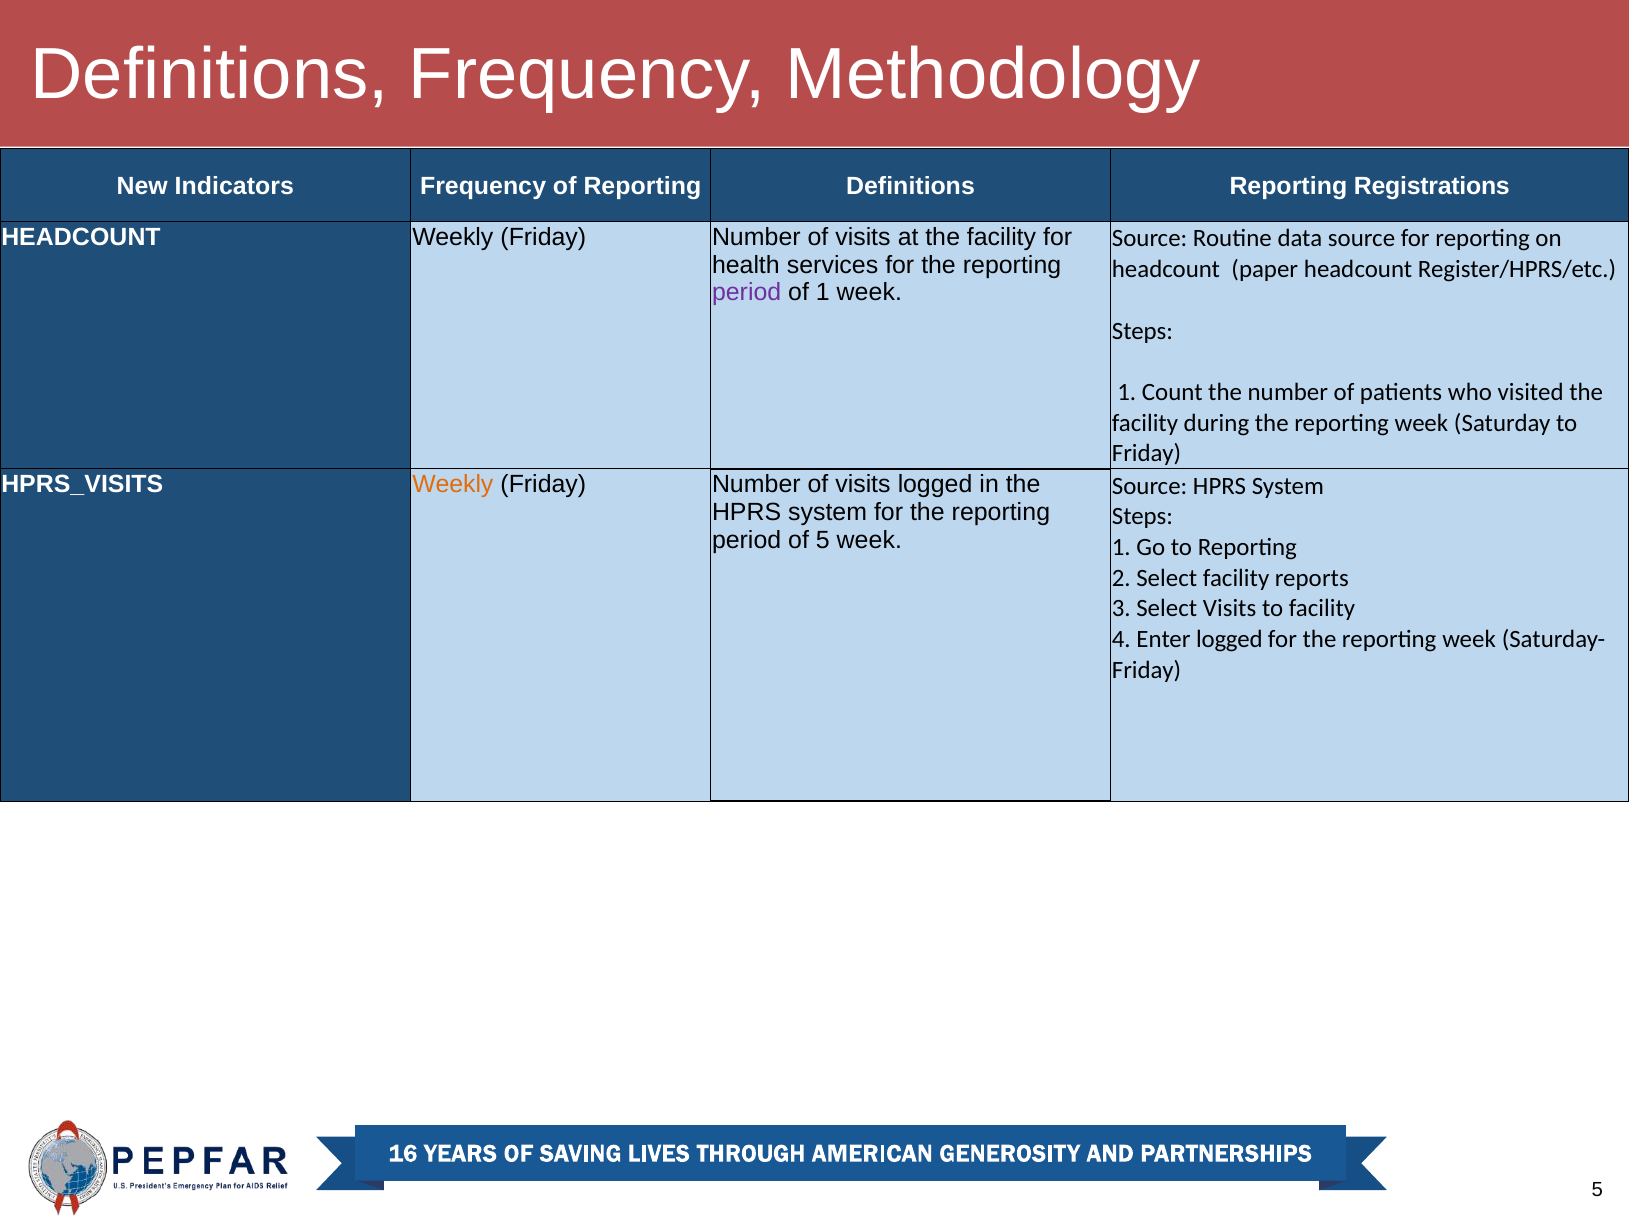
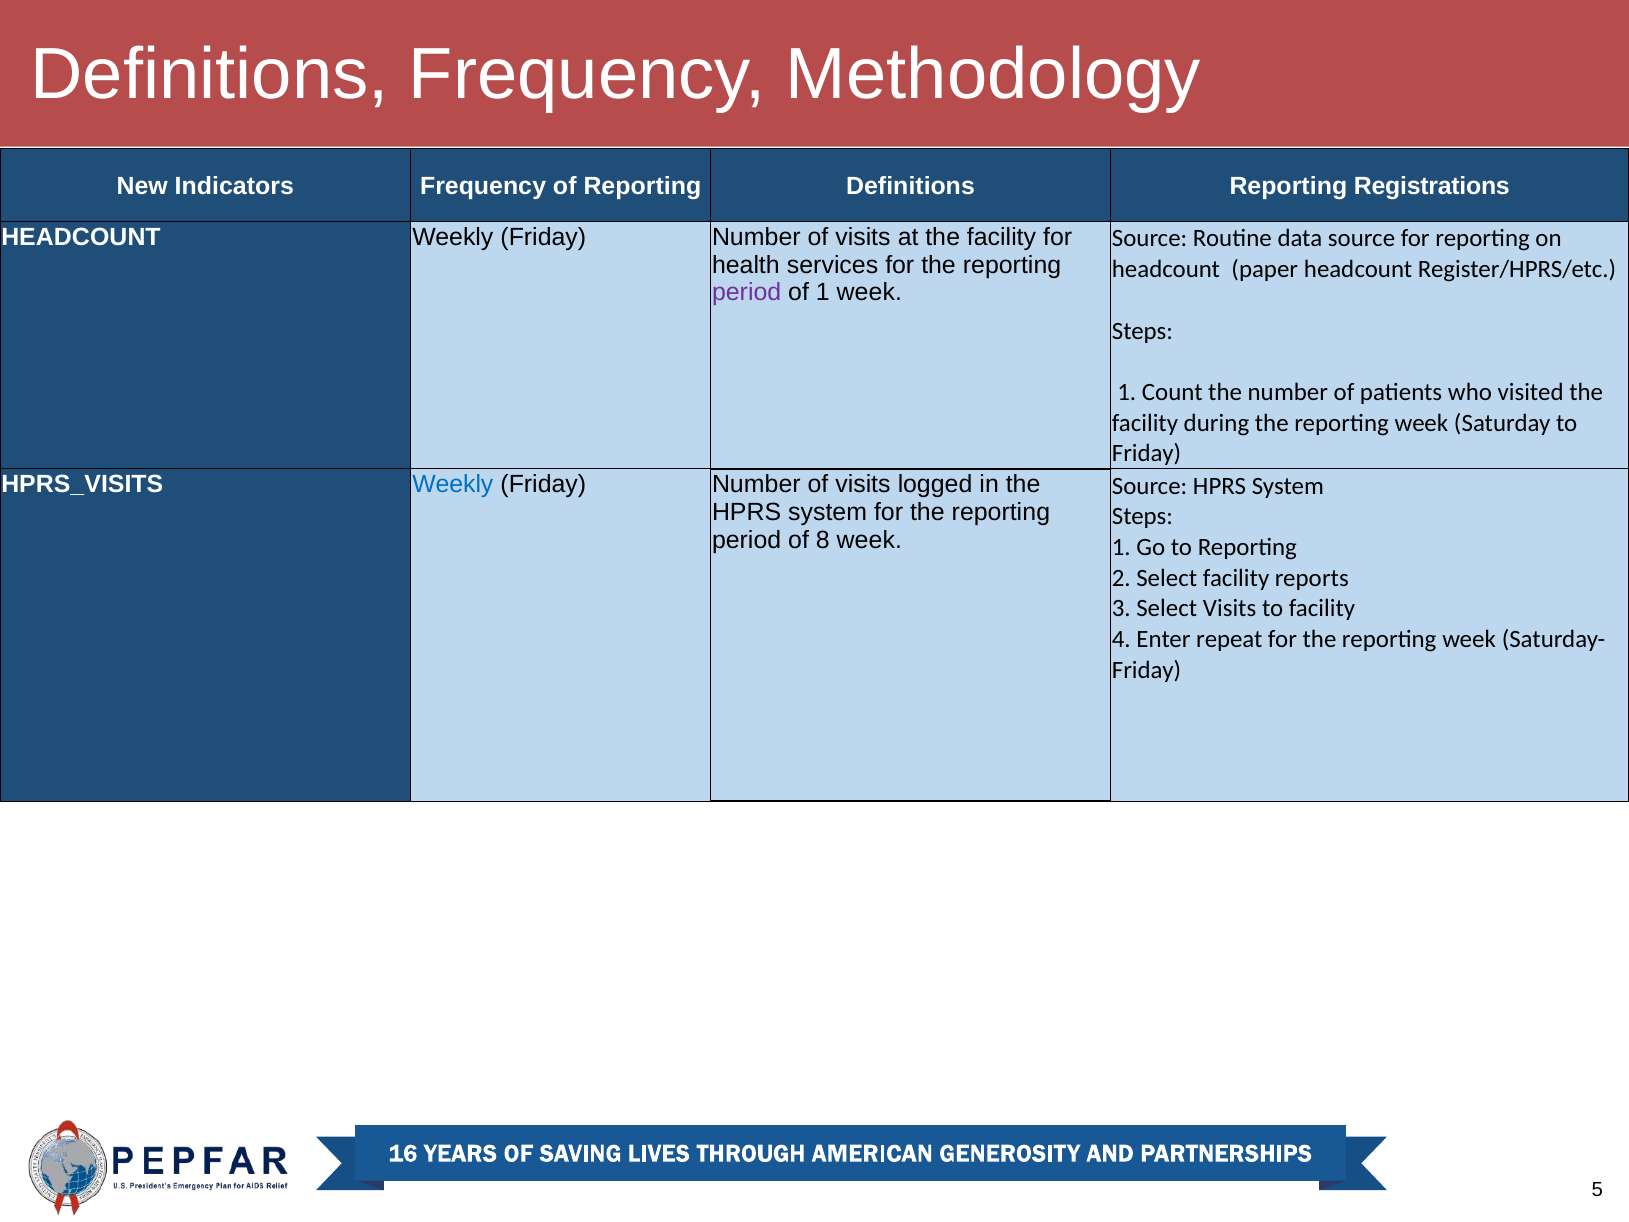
Weekly colour: orange -> blue (453, 484)
of 5: 5 -> 8 (823, 540)
Enter logged: logged -> repeat (1229, 639)
